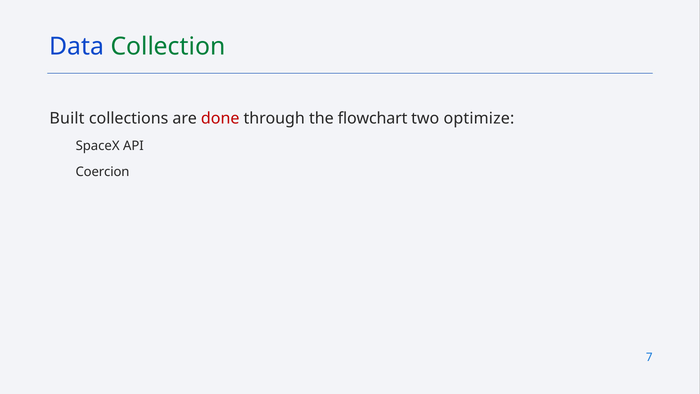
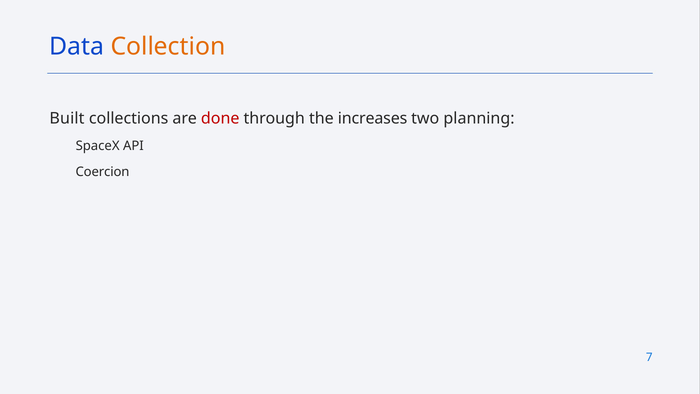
Collection colour: green -> orange (168, 47)
flowchart: flowchart -> increases (373, 118)
optimize: optimize -> planning (479, 118)
